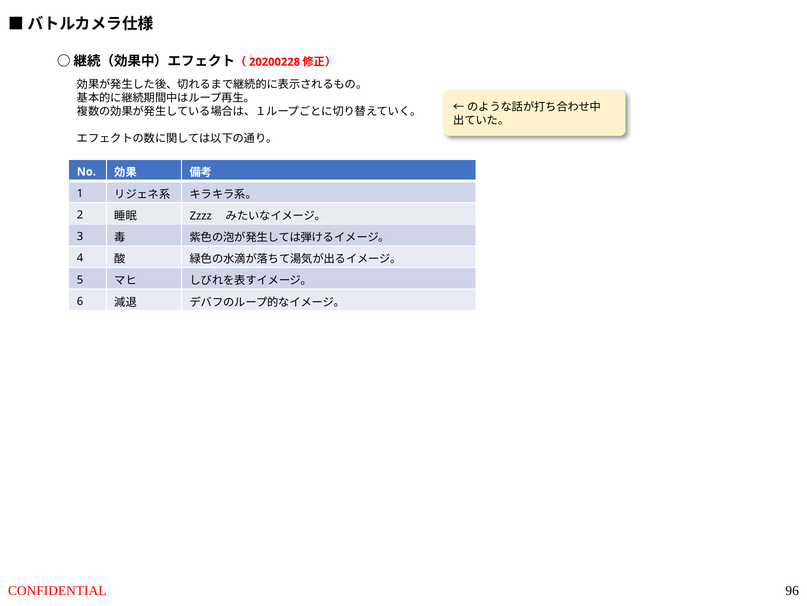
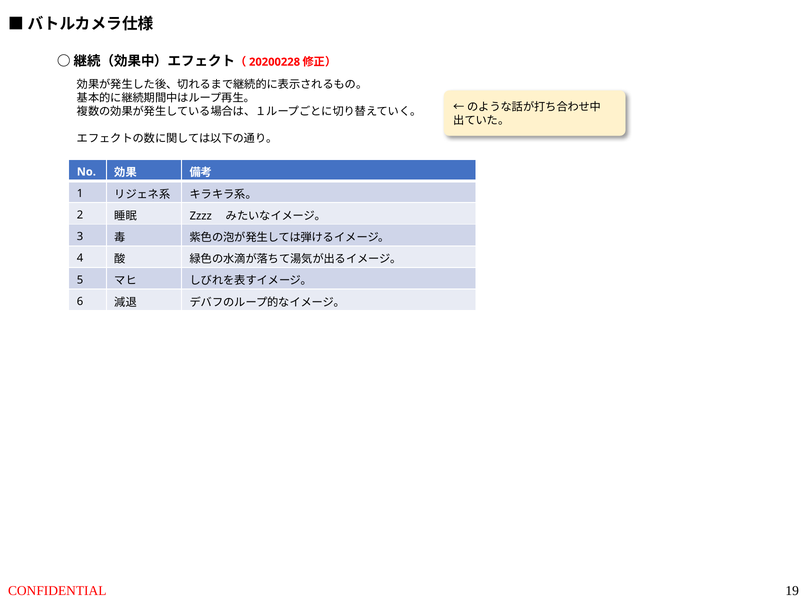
96: 96 -> 19 (792, 590)
